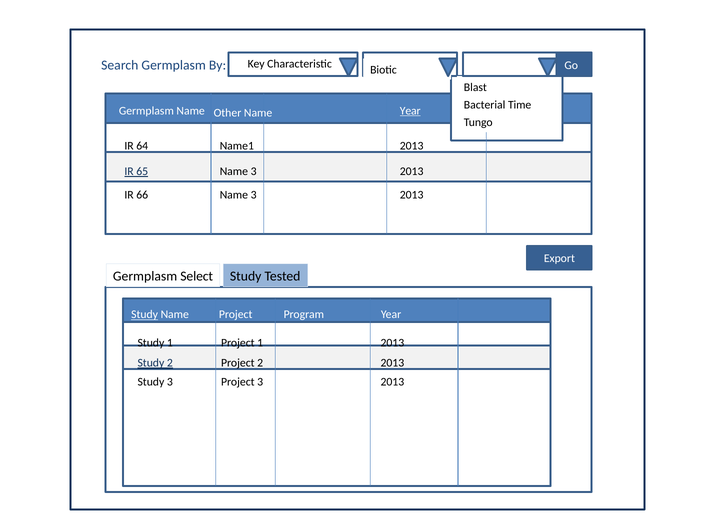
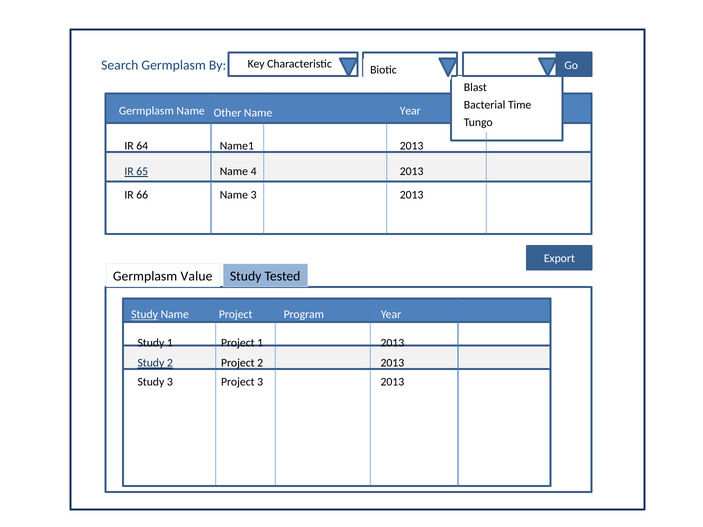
Year underline: present -> none (410, 111)
65 Name 3: 3 -> 4 (254, 172)
Select: Select -> Value (197, 276)
